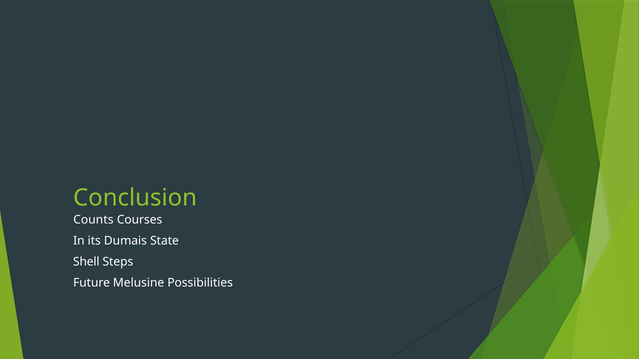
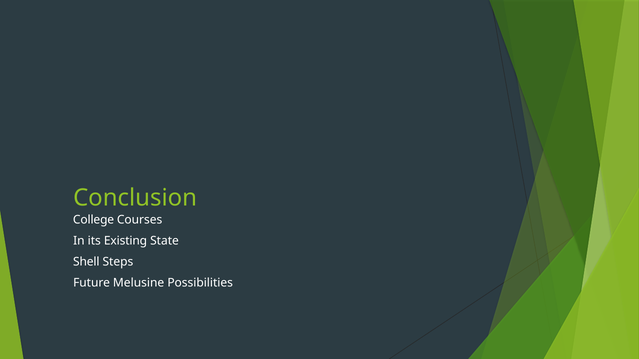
Counts: Counts -> College (94, 220)
Dumais: Dumais -> Existing (126, 241)
